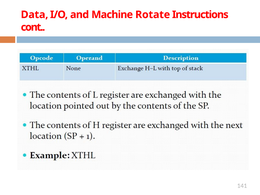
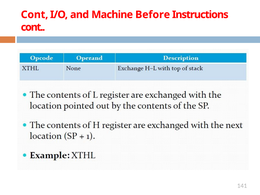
Data: Data -> Cont (35, 15)
Rotate: Rotate -> Before (153, 15)
